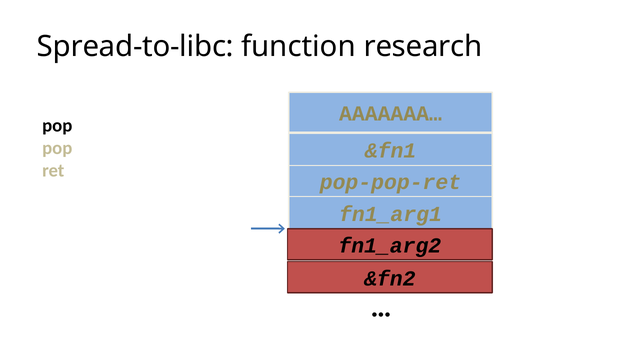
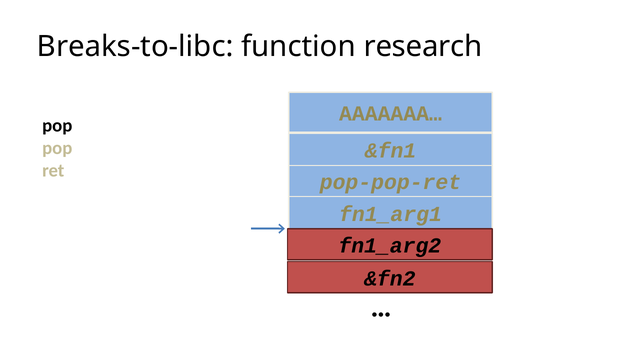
Spread-to-libc: Spread-to-libc -> Breaks-to-libc (135, 47)
